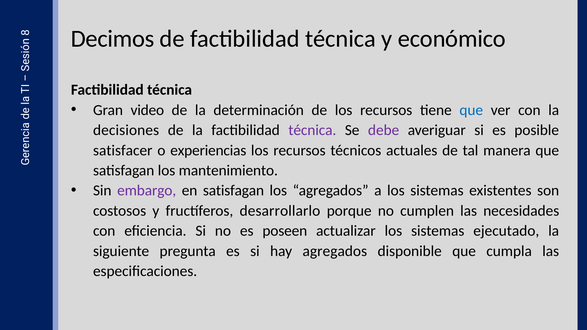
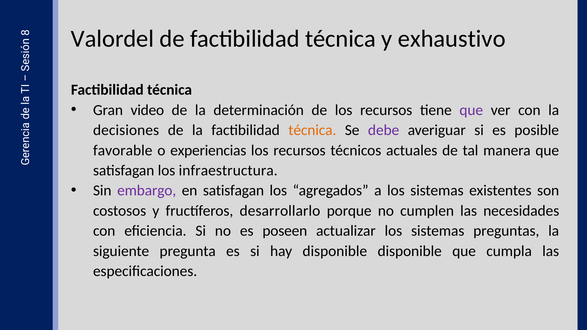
Decimos: Decimos -> Valordel (113, 39)
económico: económico -> exhaustivo (452, 39)
que colour: blue -> purple (471, 110)
técnica colour: purple -> orange (312, 130)
satisfacer: satisfacer -> favorable (123, 150)
mantenimiento: mantenimiento -> infraestructura (228, 171)
ejecutado: ejecutado -> preguntas (506, 231)
hay agregados: agregados -> disponible (335, 251)
